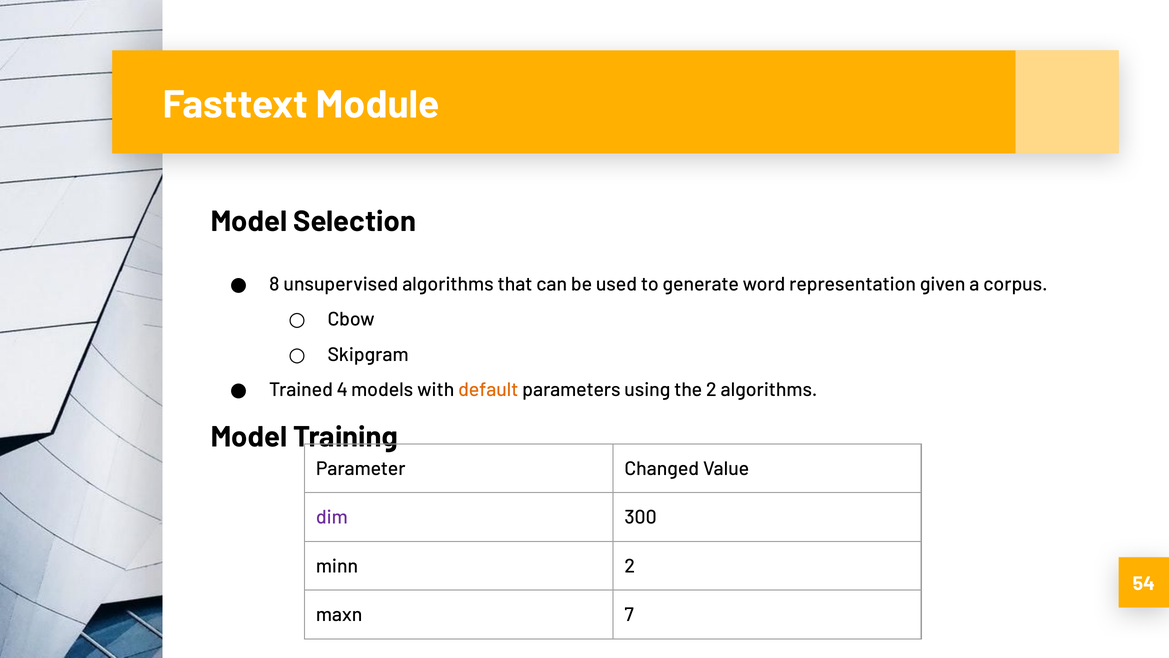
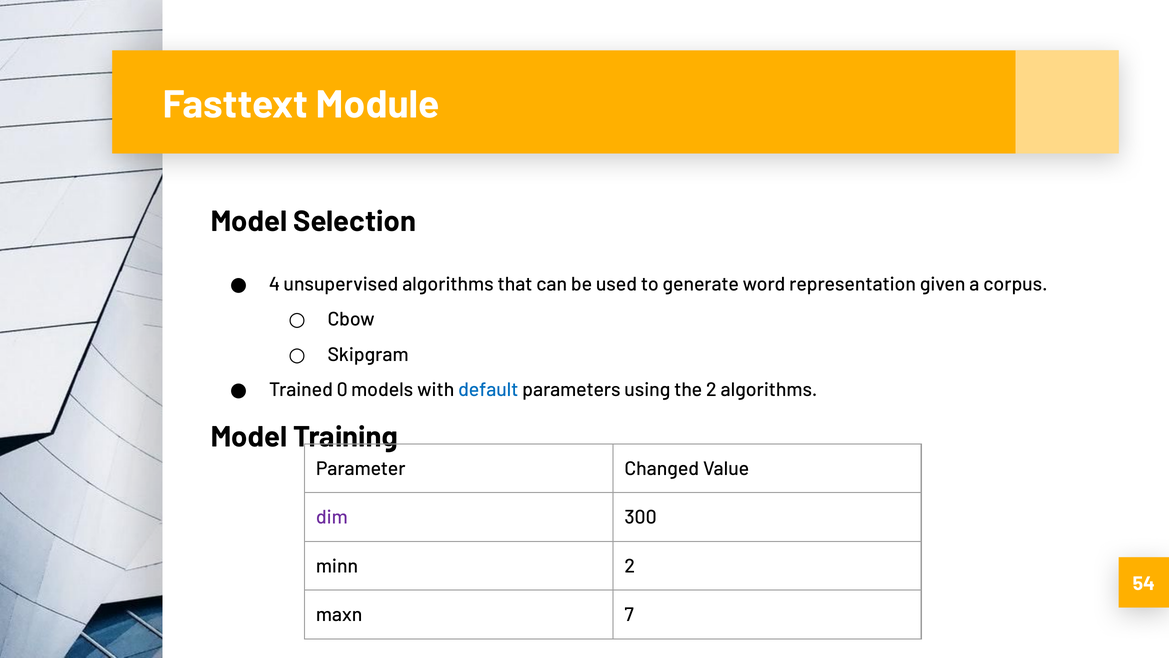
8: 8 -> 4 (274, 284)
4: 4 -> 0 (342, 389)
default colour: orange -> blue (488, 389)
